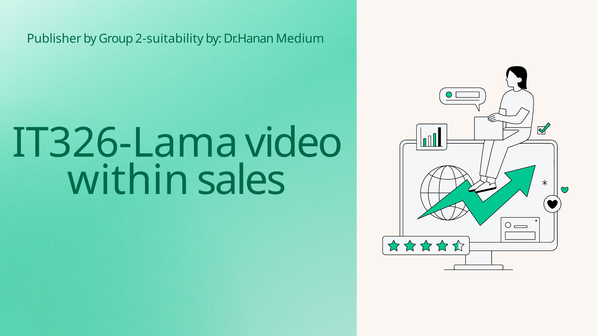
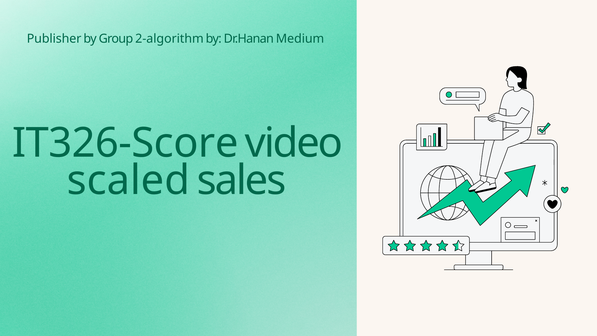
2-suitability: 2-suitability -> 2-algorithm (169, 39)
IT326-Lama: IT326-Lama -> IT326-Score (125, 143)
within: within -> scaled (128, 180)
